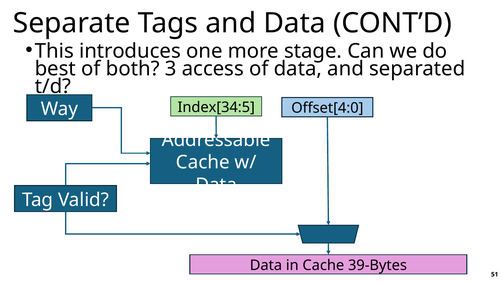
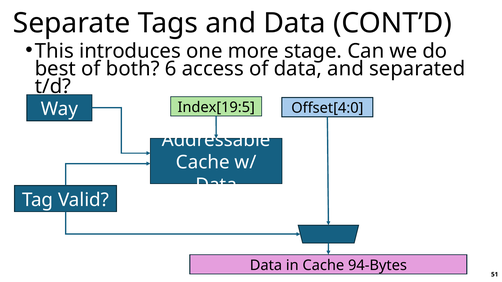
3: 3 -> 6 (171, 69)
Index[34:5: Index[34:5 -> Index[19:5 (216, 107)
39-Bytes: 39-Bytes -> 94-Bytes (377, 266)
